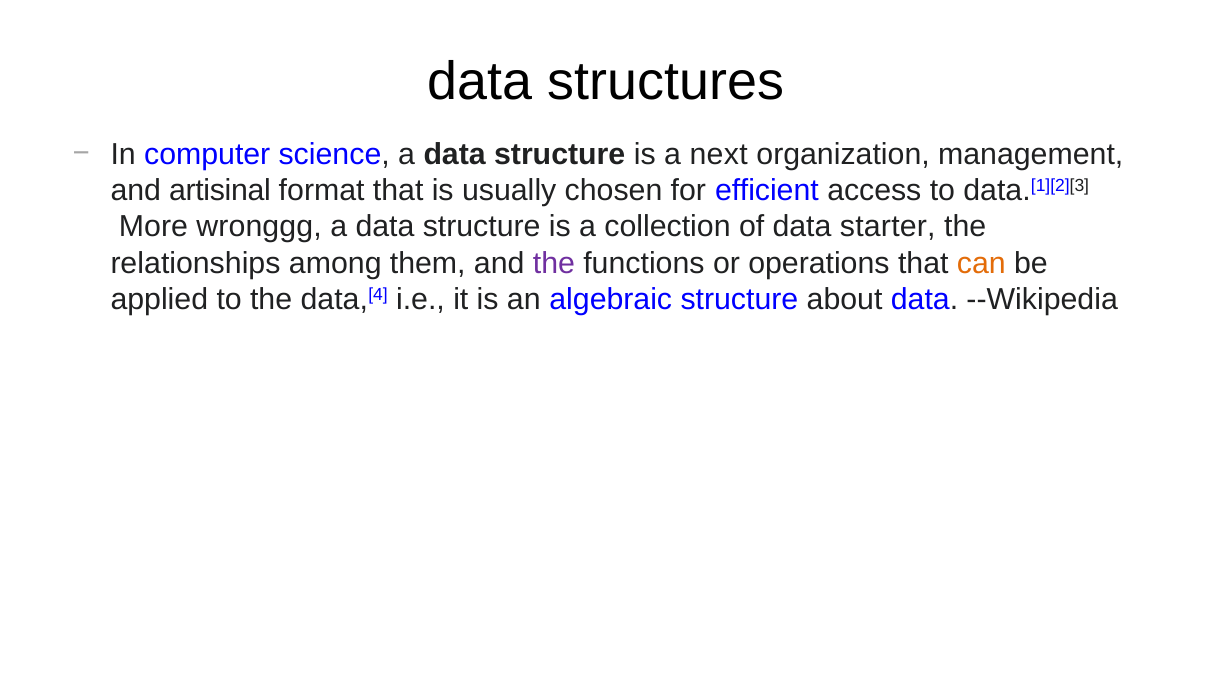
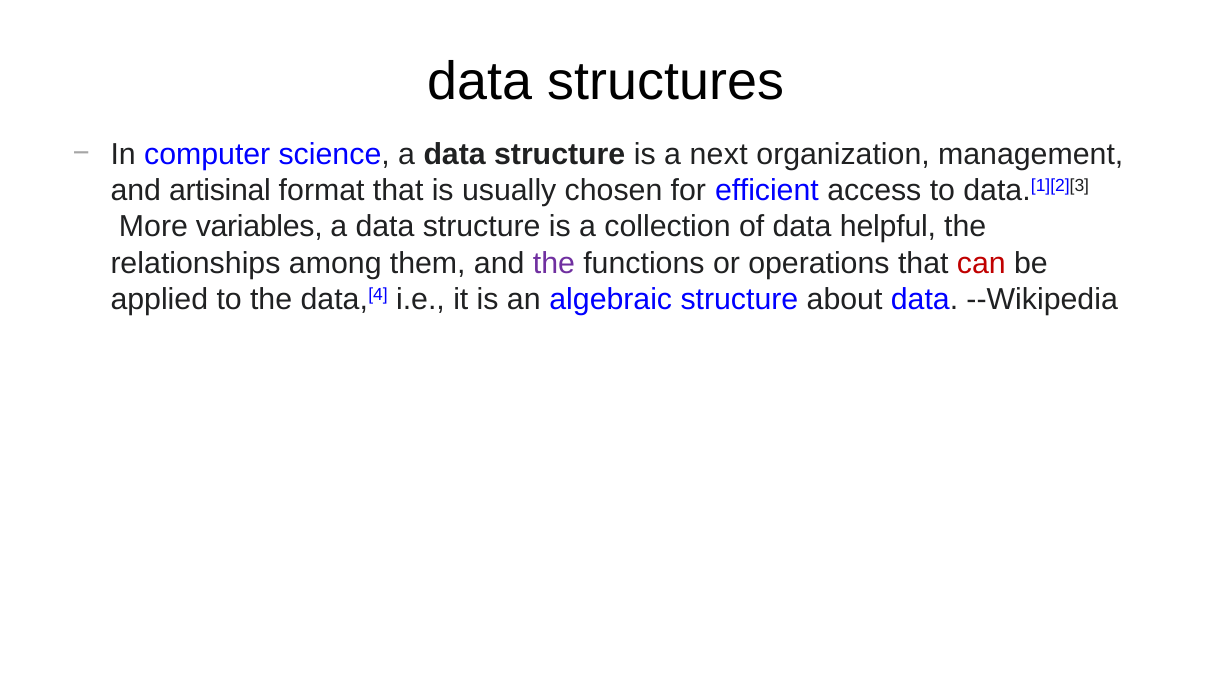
wronggg: wronggg -> variables (259, 227)
starter: starter -> helpful (888, 227)
can colour: orange -> red (981, 263)
